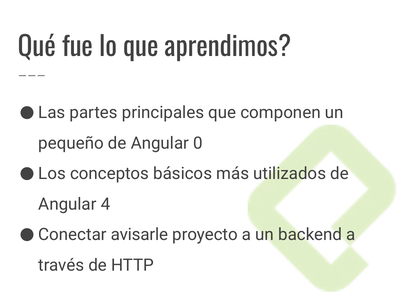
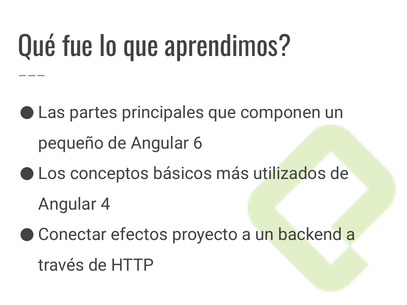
0: 0 -> 6 (198, 143)
avisarle: avisarle -> efectos (139, 235)
